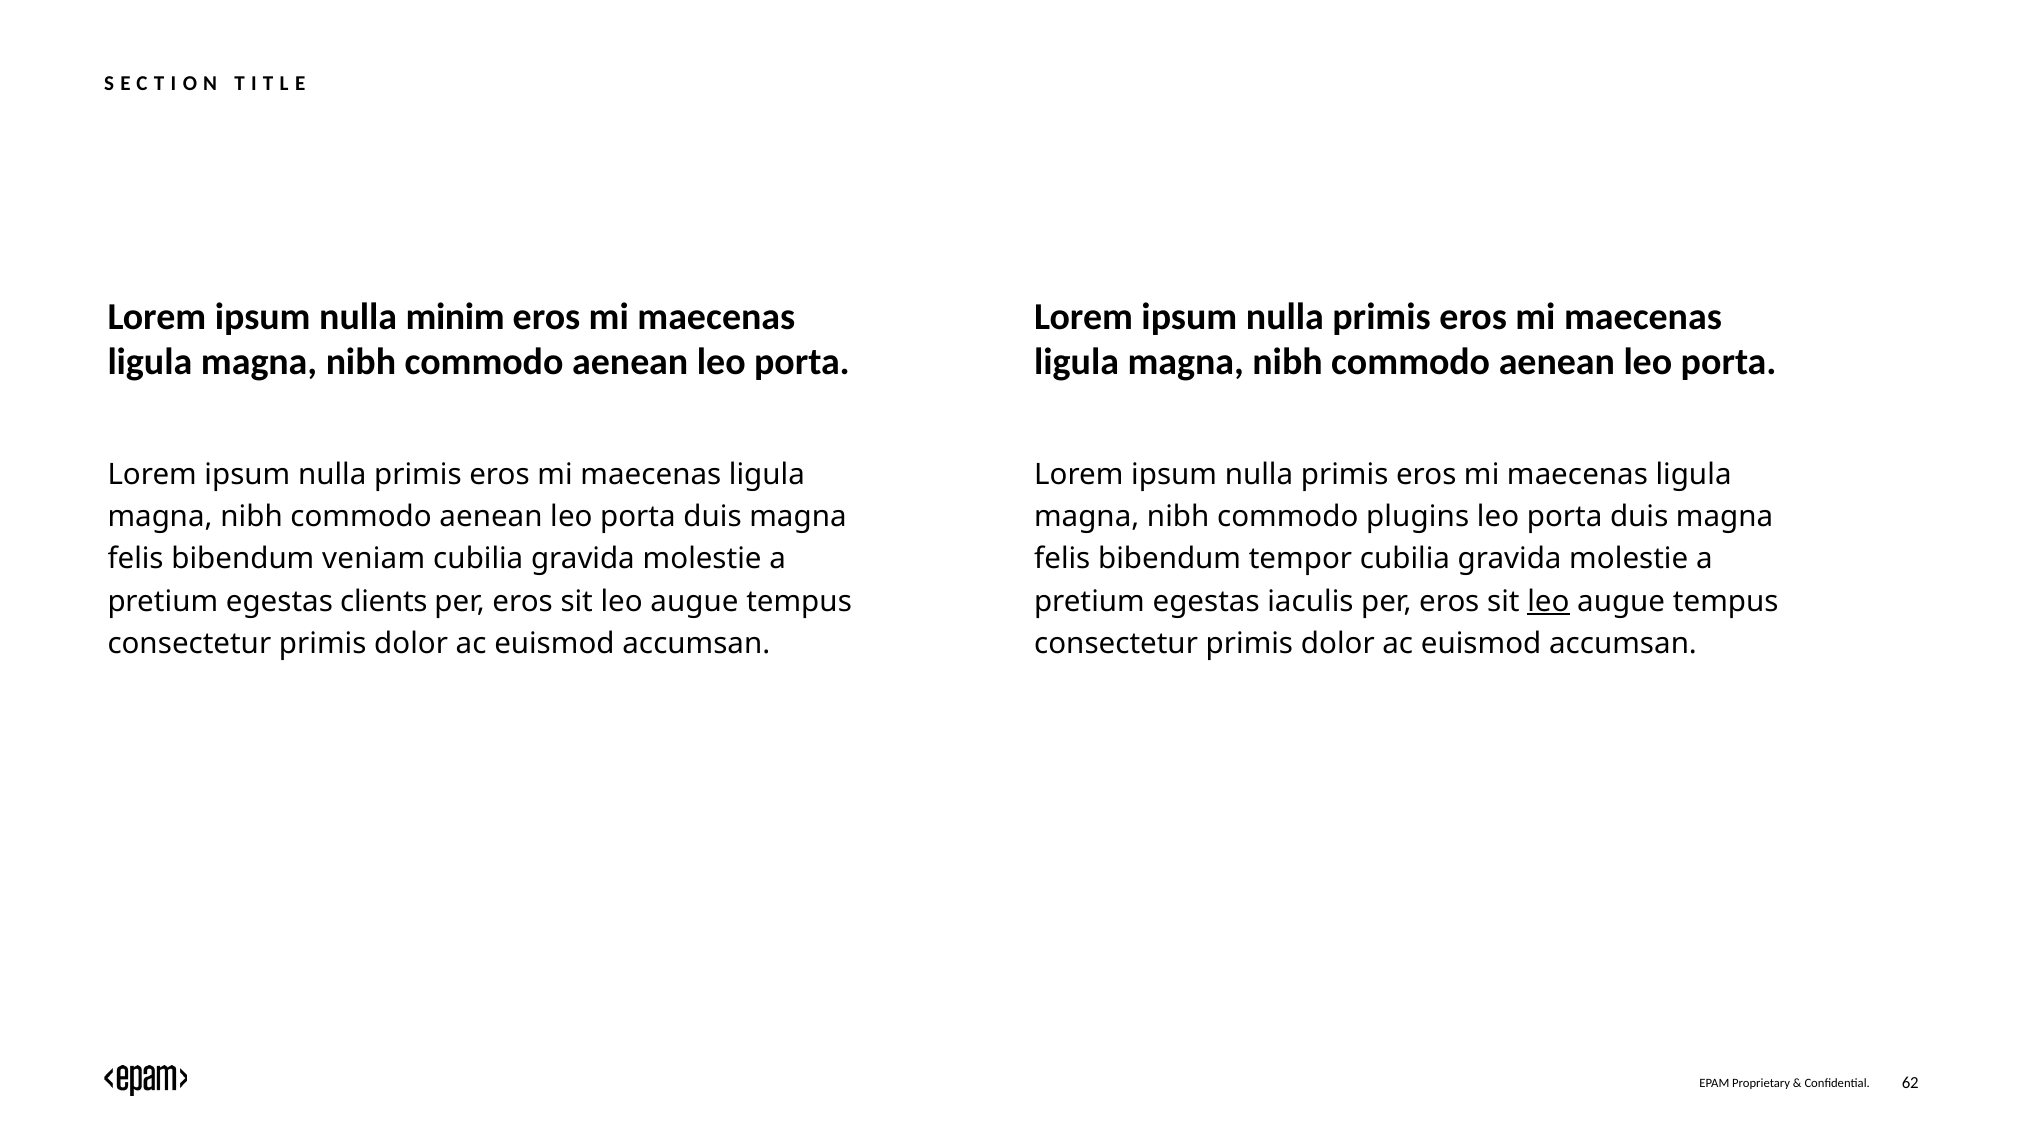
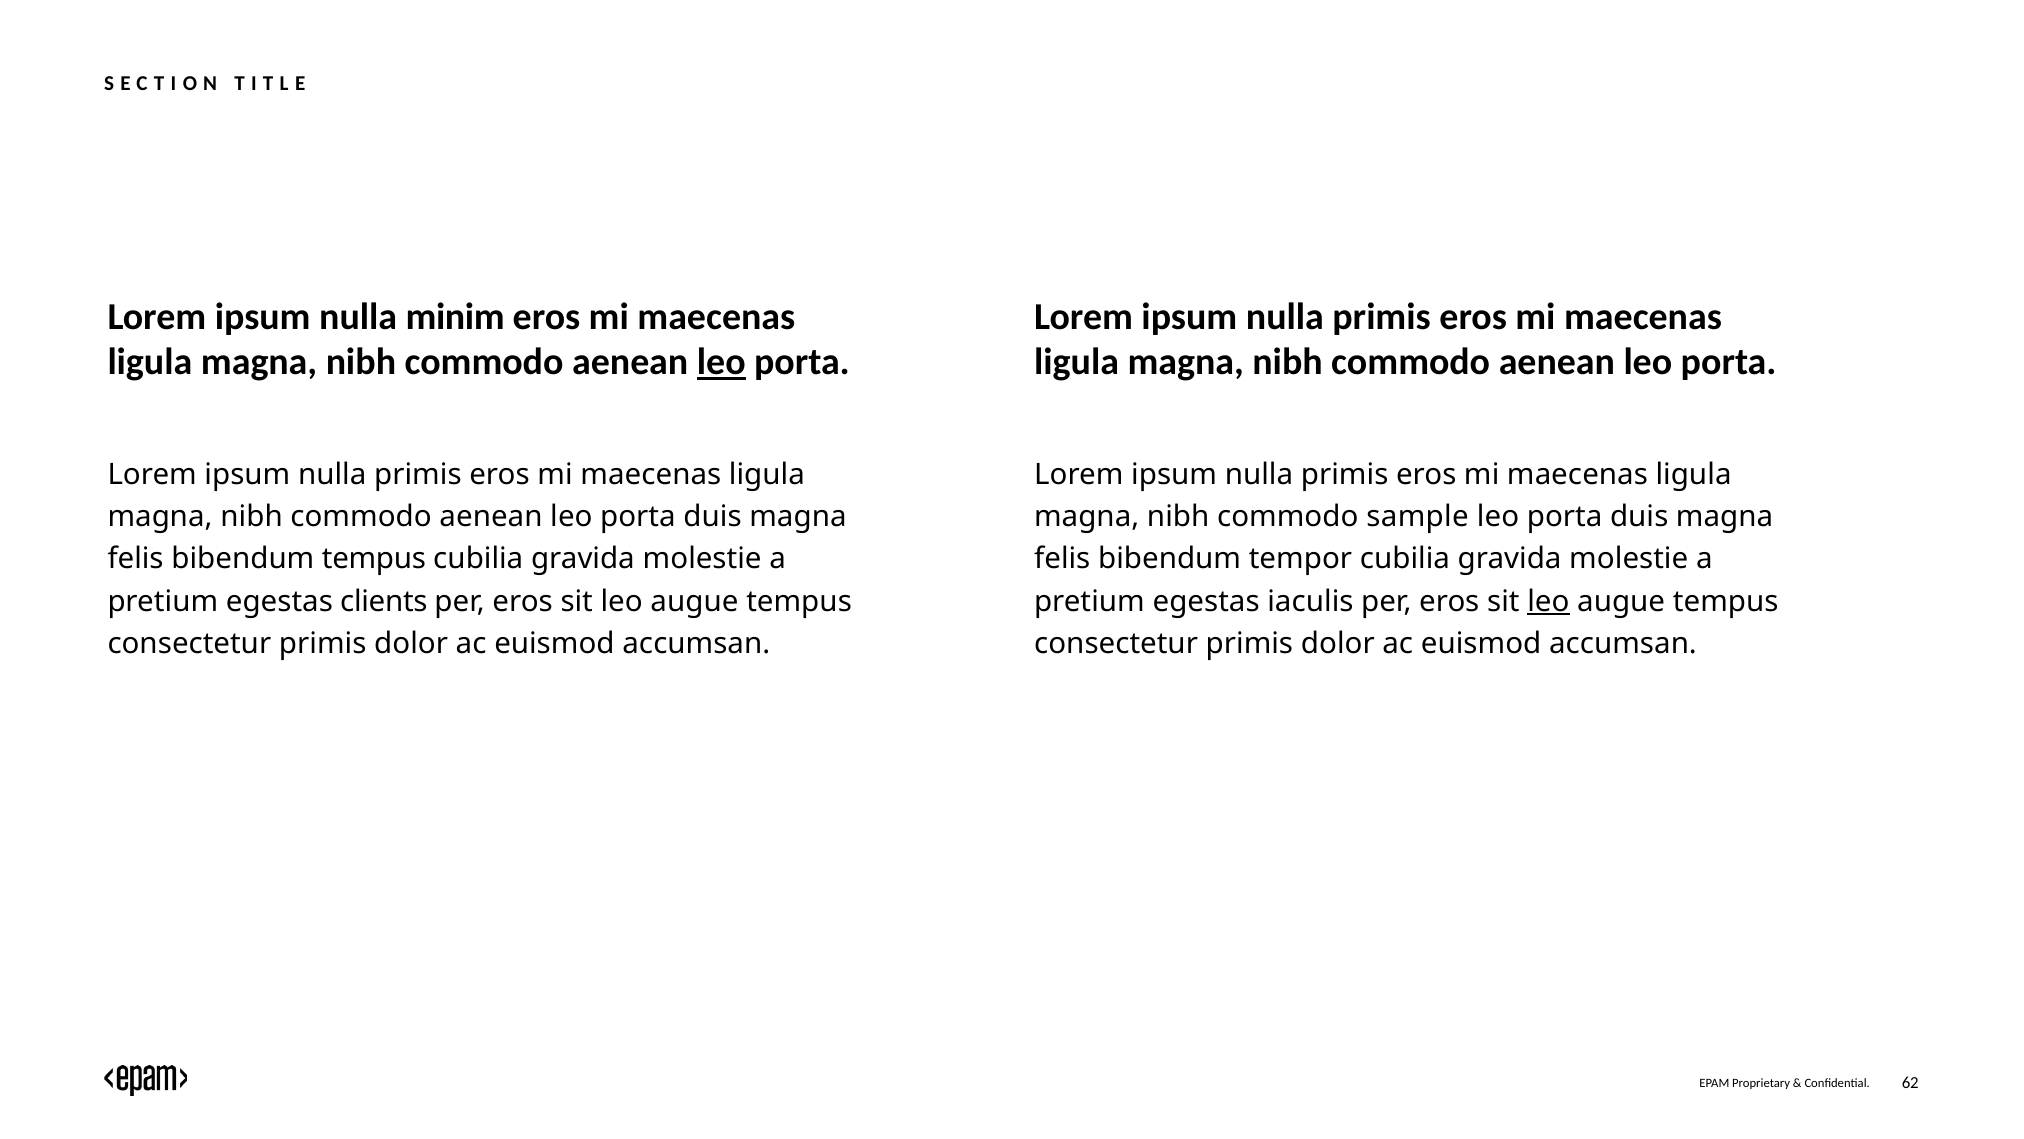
leo underline: none -> present (721, 362)
plugins: plugins -> sample (1418, 517)
bibendum veniam: veniam -> tempus (374, 559)
